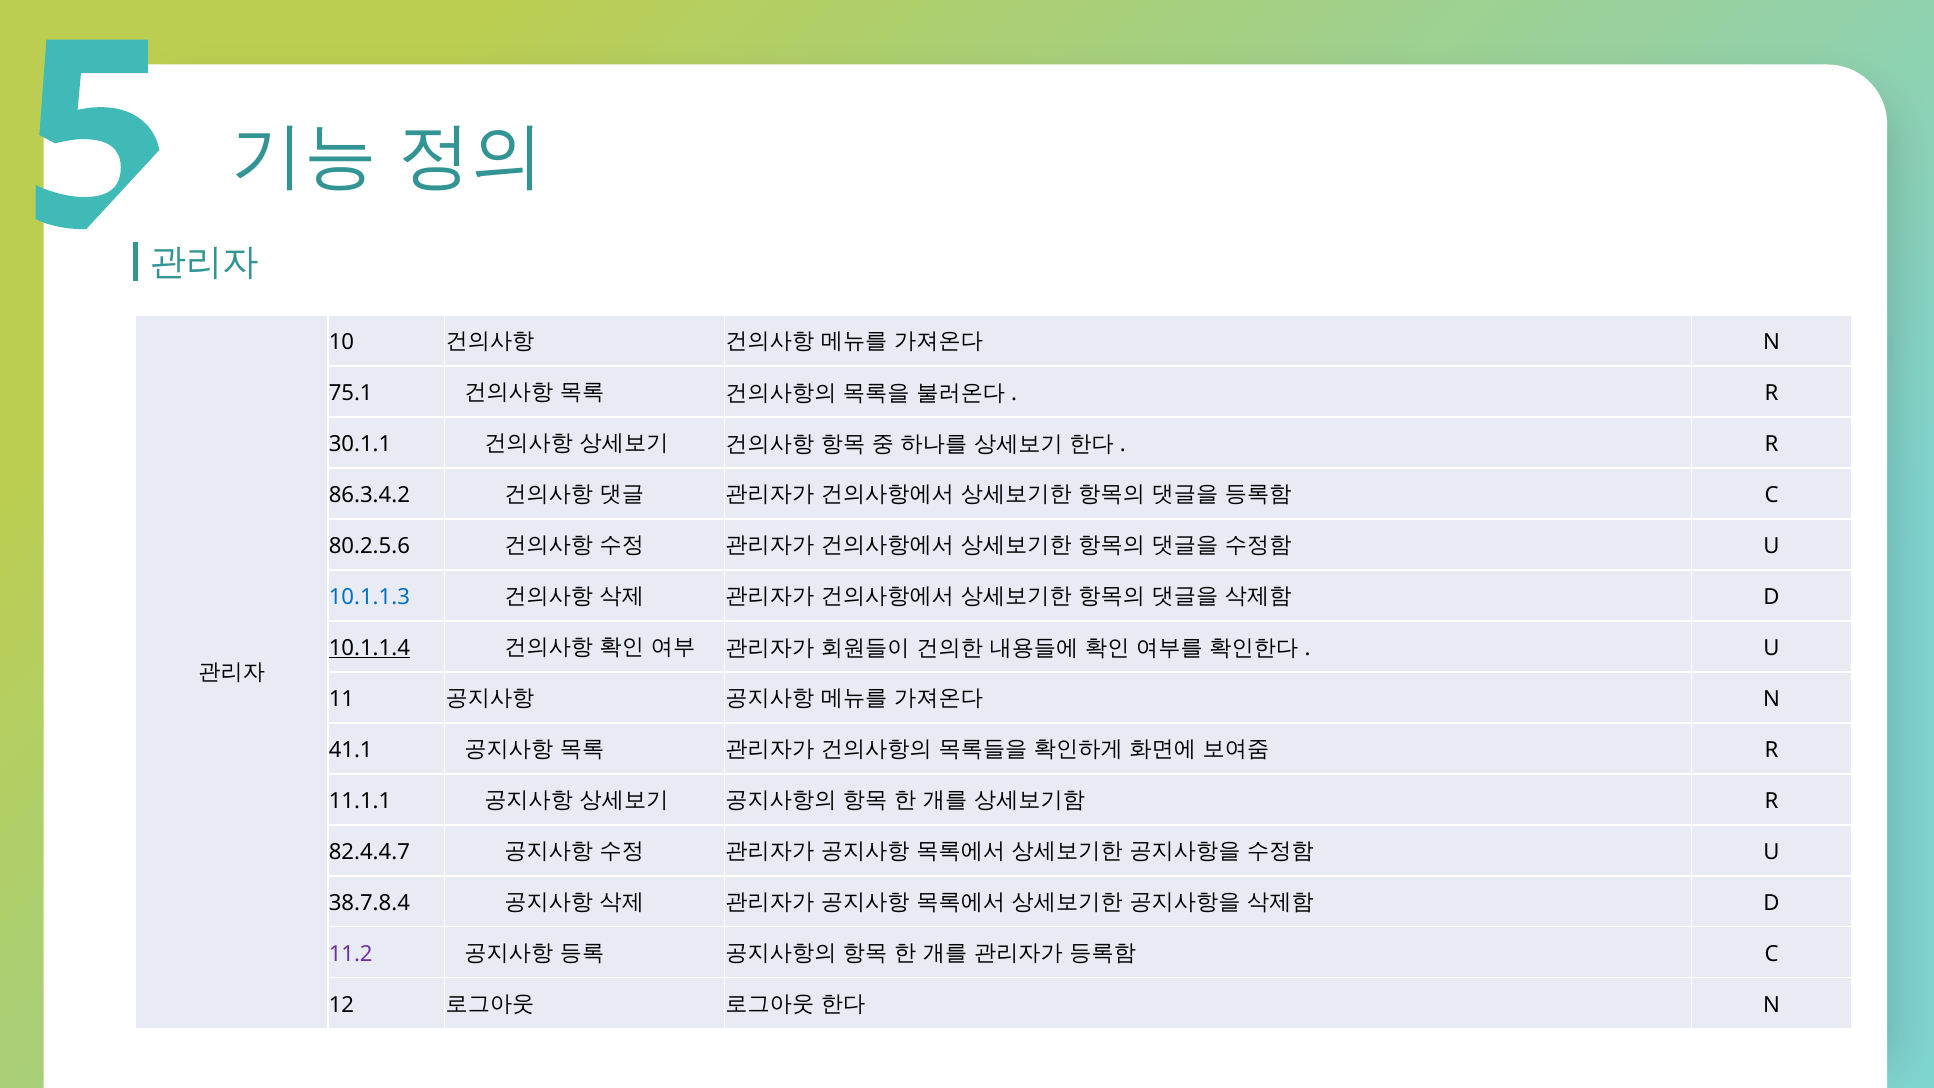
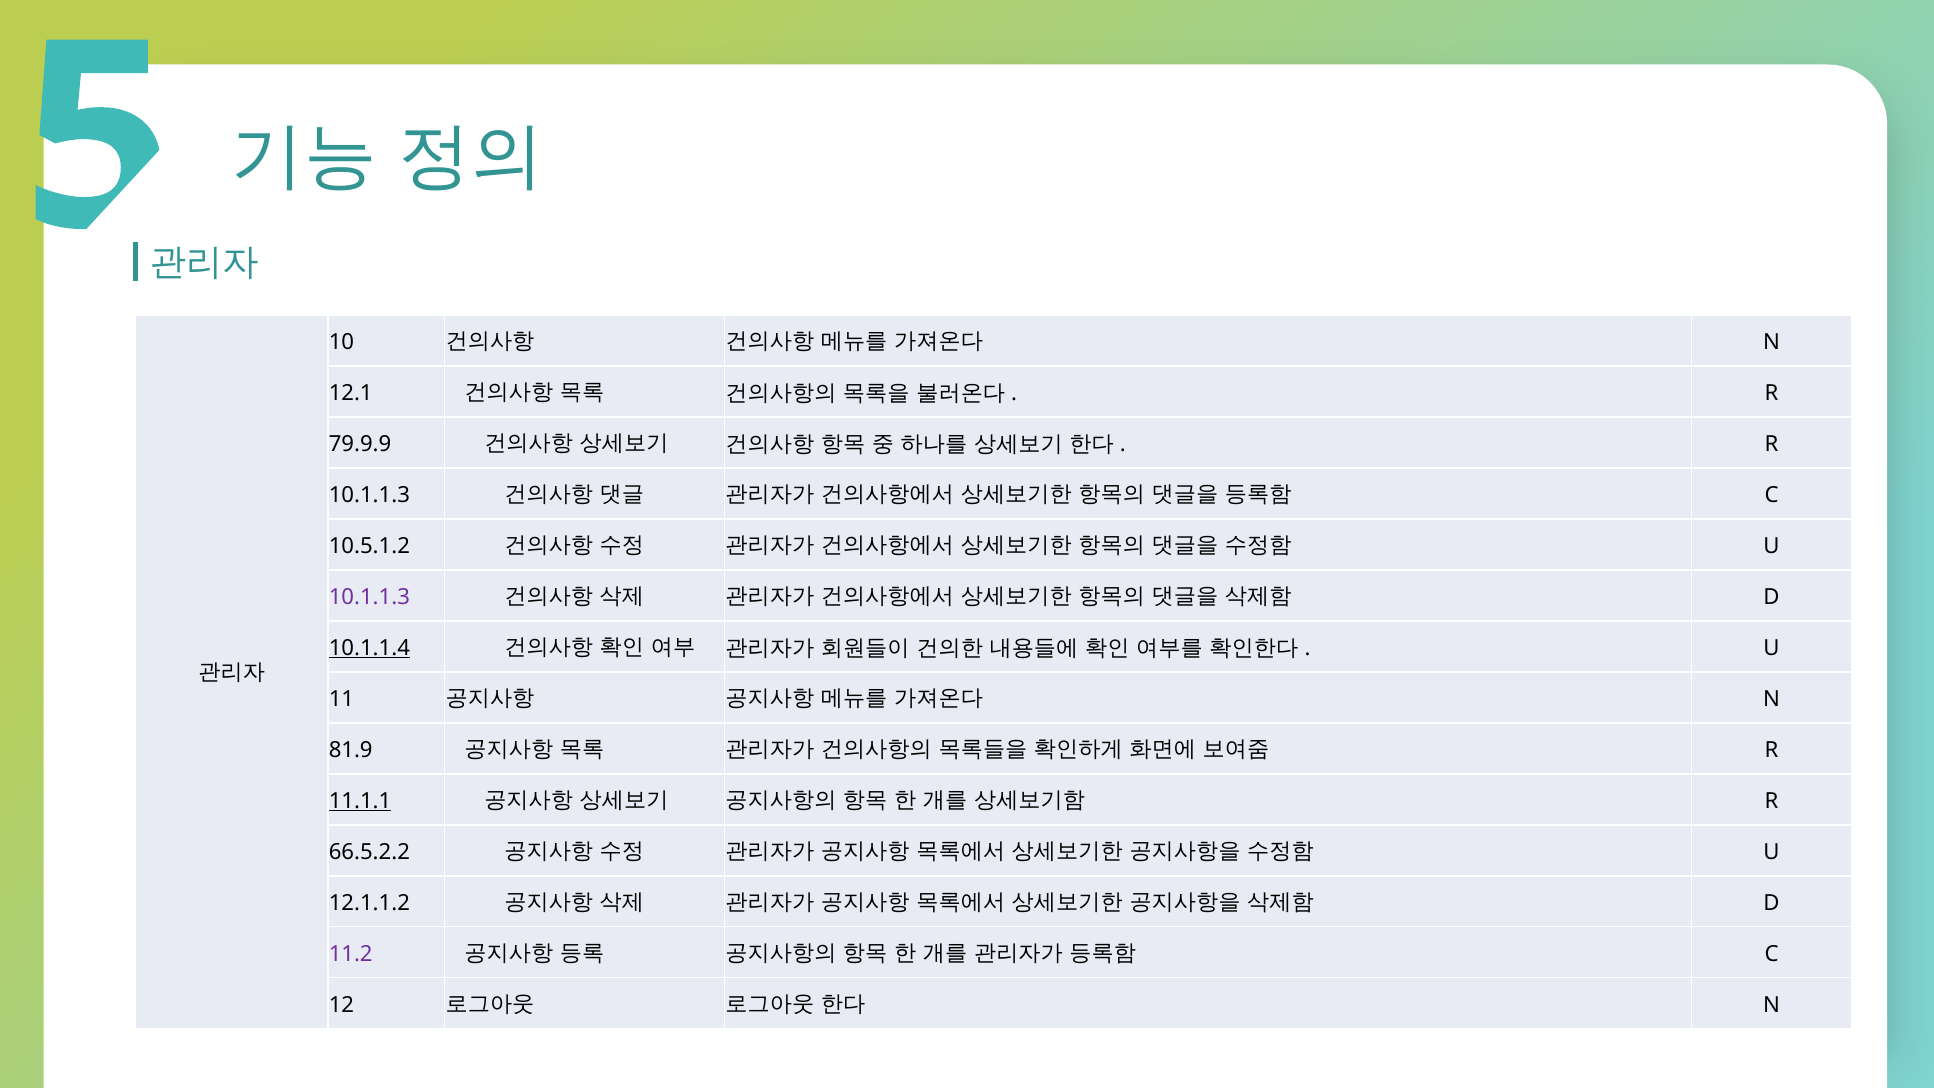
75.1: 75.1 -> 12.1 (351, 393)
30.1.1: 30.1.1 -> 79.9.9 (360, 444)
86.3.4.2: 86.3.4.2 -> 10.1.1.3 (369, 495)
80.2.5.6: 80.2.5.6 -> 10.5.1.2 (369, 546)
10.1.1.3 colour: blue -> purple (369, 597)
41.1: 41.1 -> 81.9 (351, 750)
11.1.1 underline: none -> present (360, 801)
82.4.4.7: 82.4.4.7 -> 66.5.2.2 (369, 852)
38.7.8.4: 38.7.8.4 -> 12.1.1.2 (369, 903)
